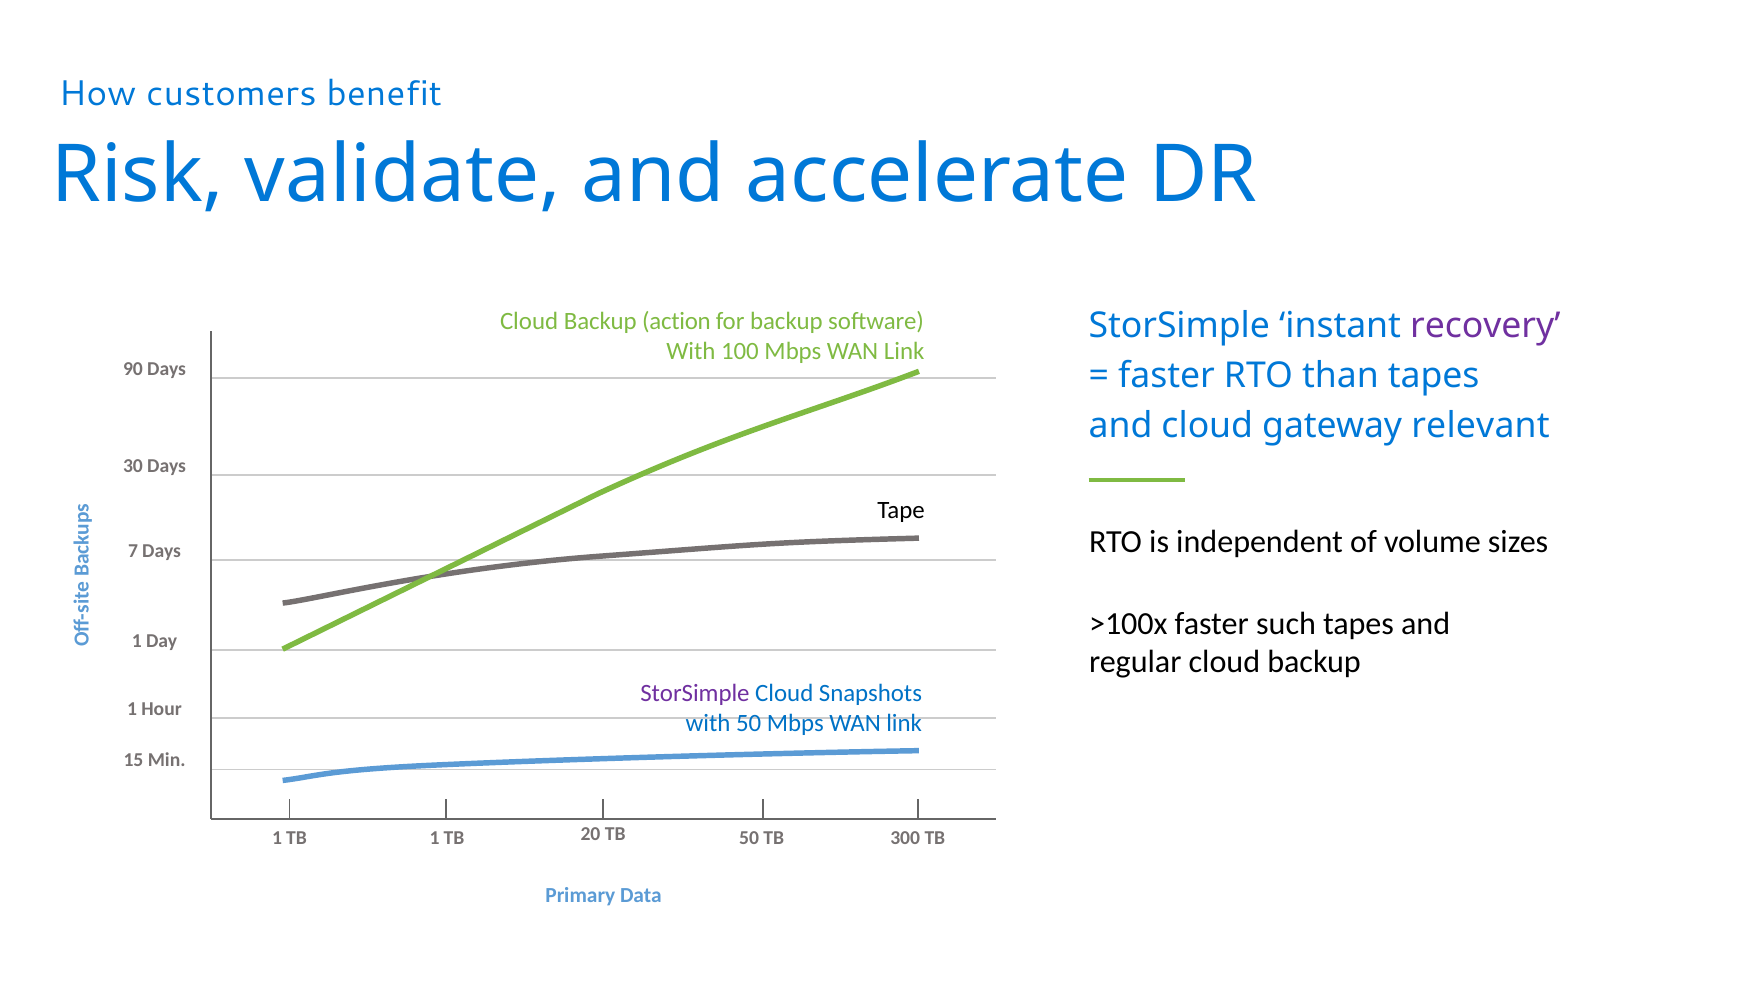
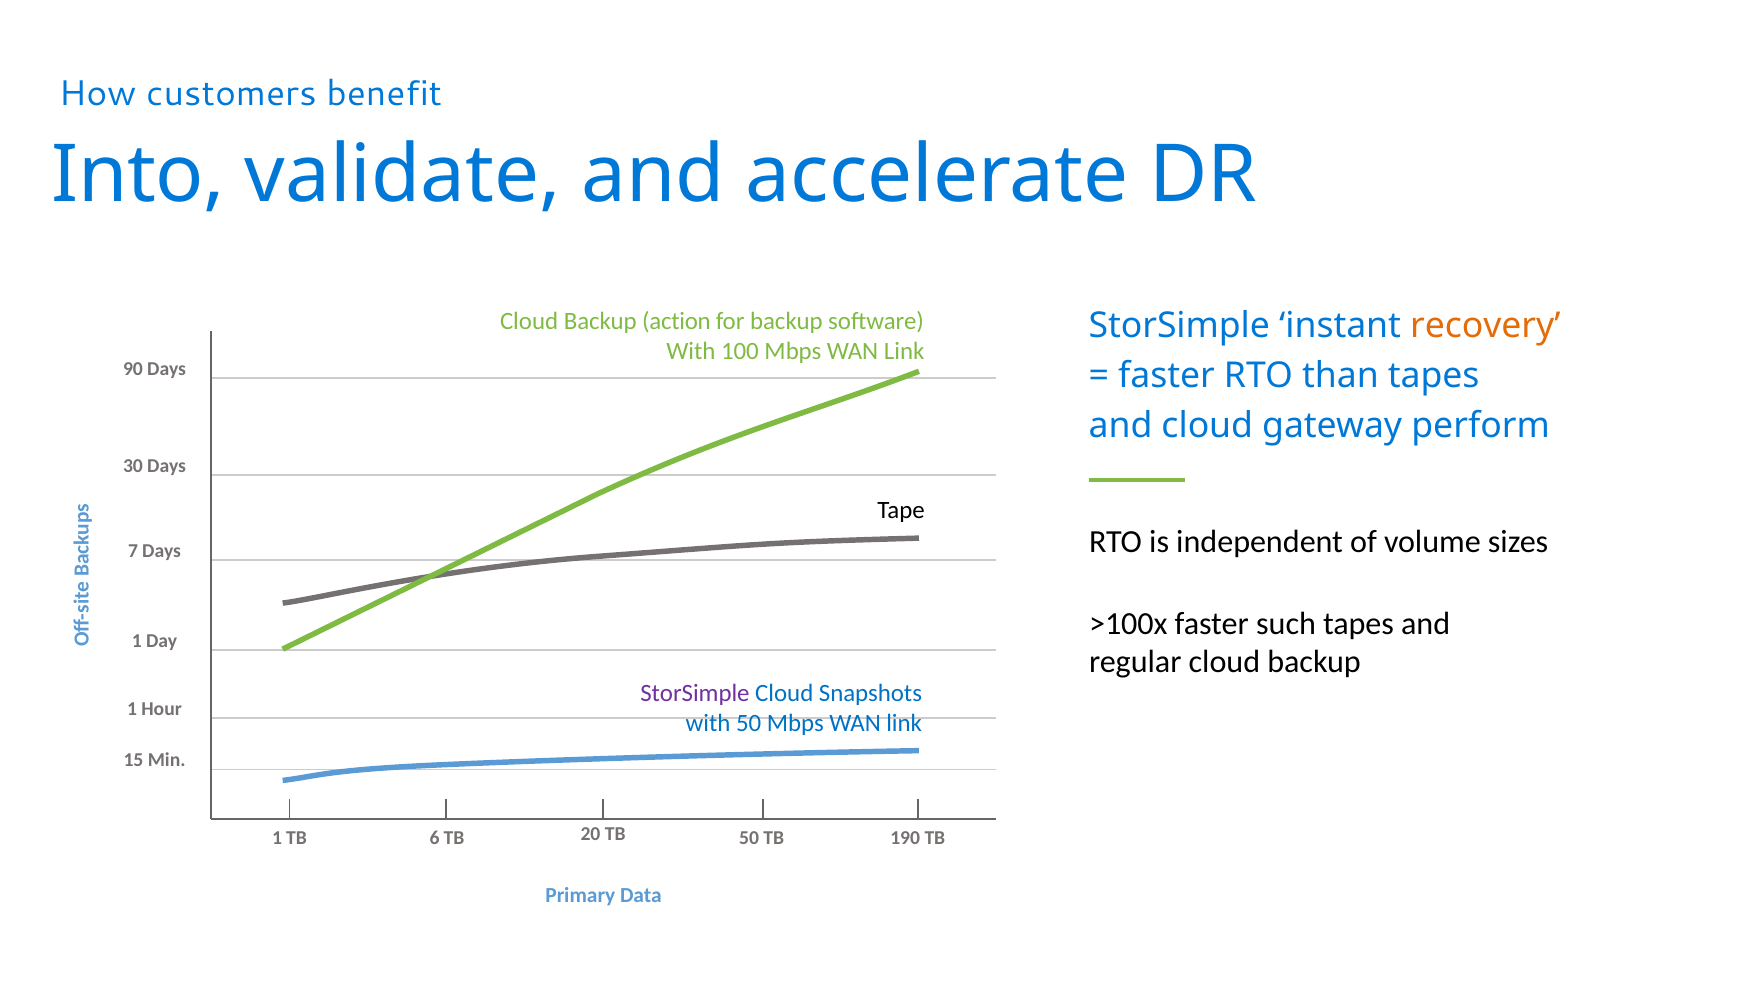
Risk: Risk -> Into (138, 175)
recovery colour: purple -> orange (1485, 326)
relevant: relevant -> perform (1481, 426)
TB 1: 1 -> 6 (434, 837)
300: 300 -> 190 (905, 837)
